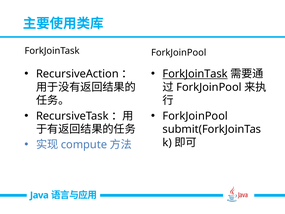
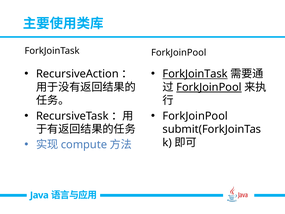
ForkJoinPool underline: none -> present (209, 87)
